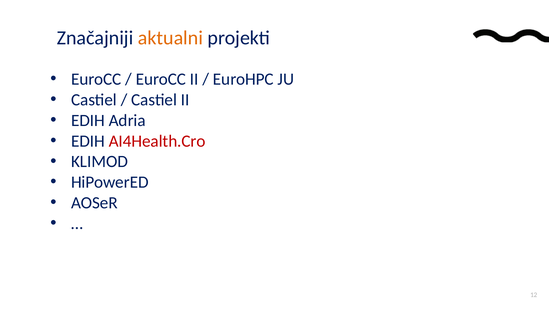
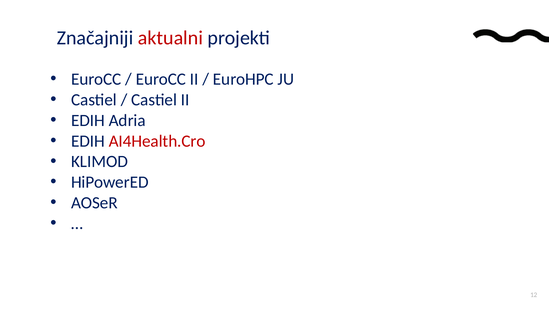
aktualni colour: orange -> red (170, 38)
